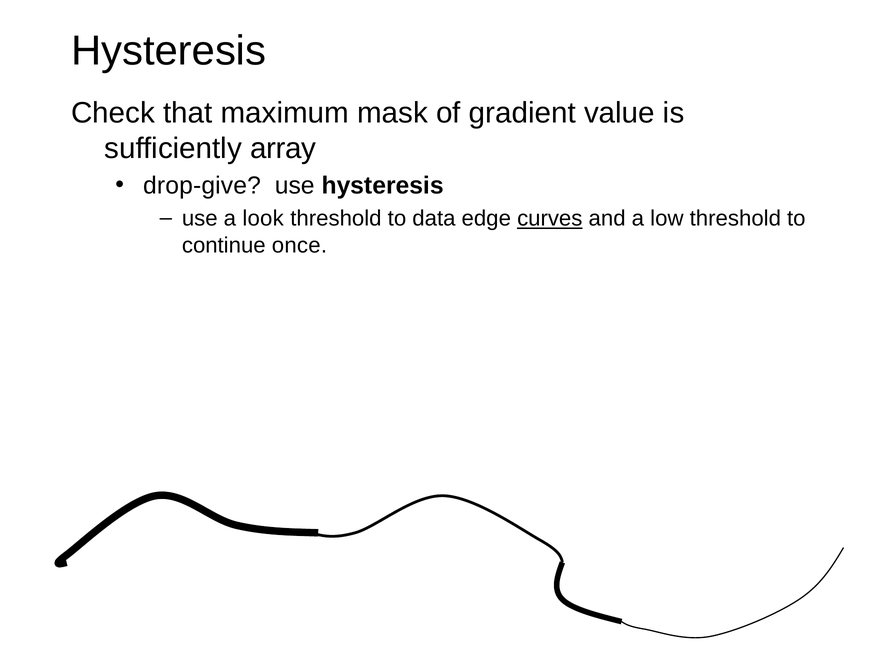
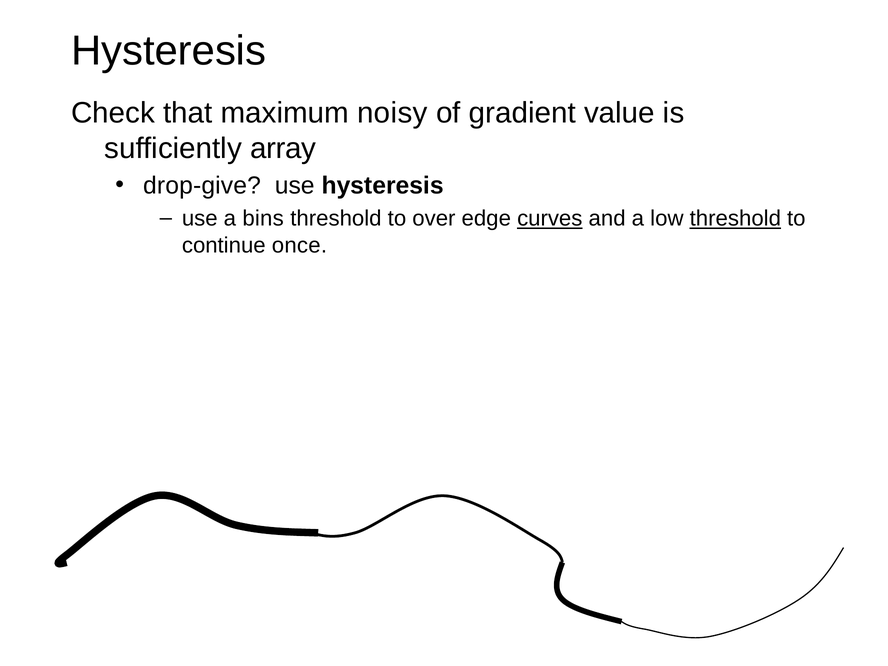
mask: mask -> noisy (392, 113)
look: look -> bins (263, 219)
data: data -> over (434, 219)
threshold underline: none -> present (735, 219)
